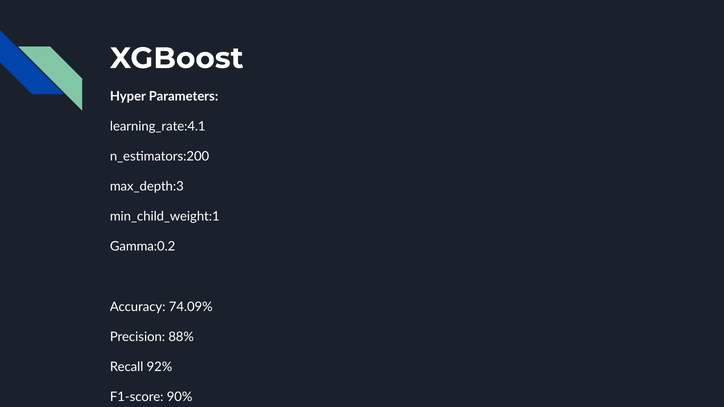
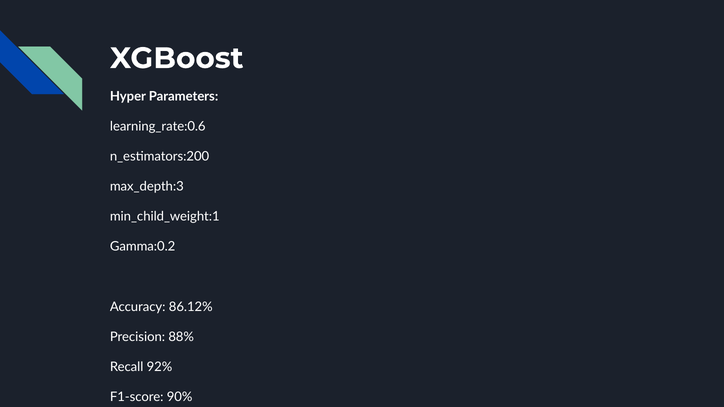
learning_rate:4.1: learning_rate:4.1 -> learning_rate:0.6 (158, 126)
74.09%: 74.09% -> 86.12% (191, 307)
